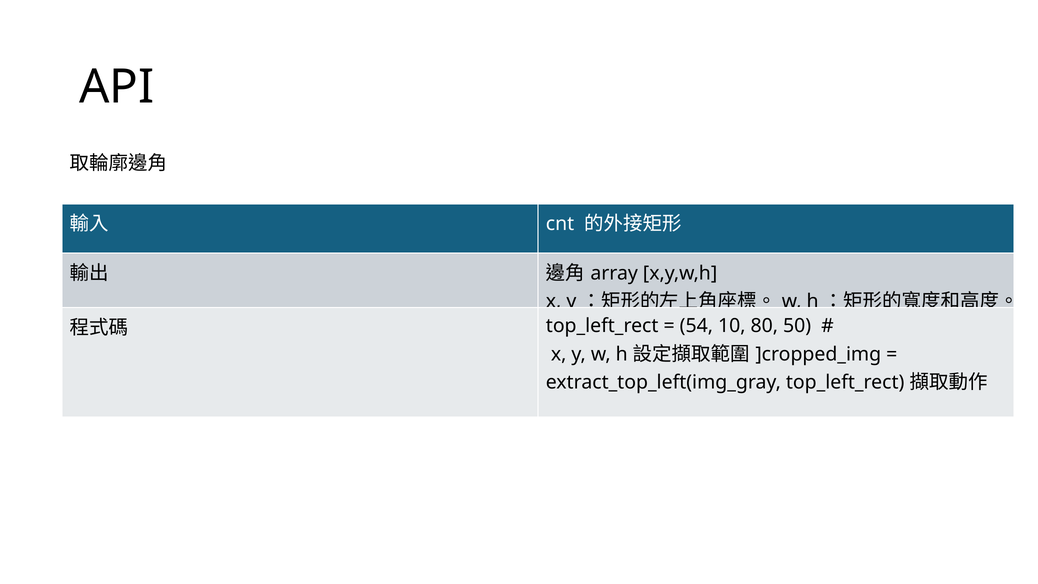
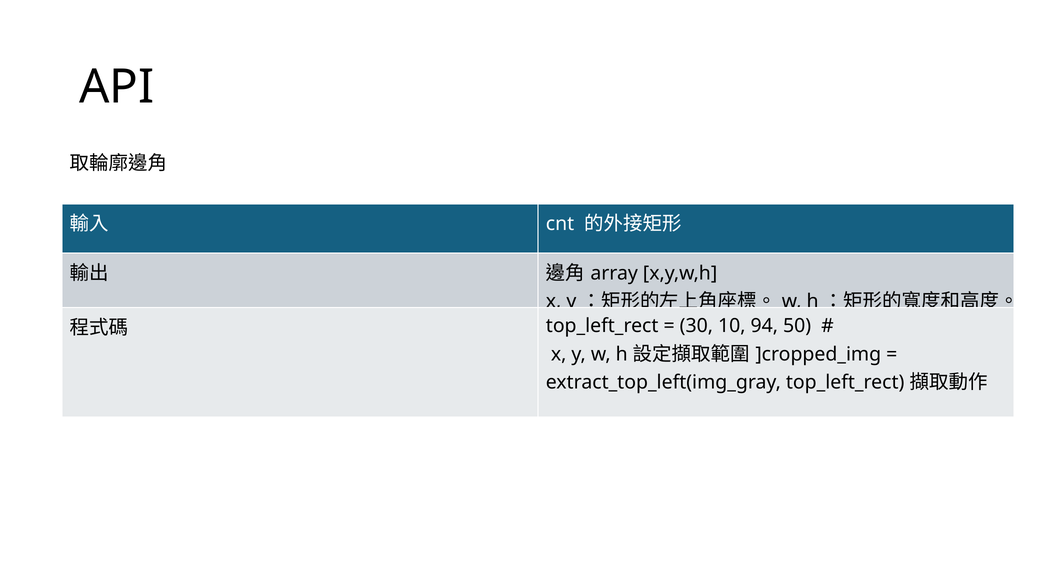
54: 54 -> 30 (696, 326)
80: 80 -> 94 (764, 326)
